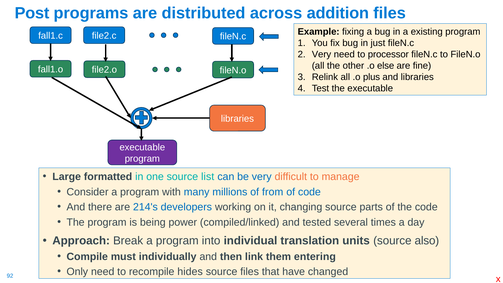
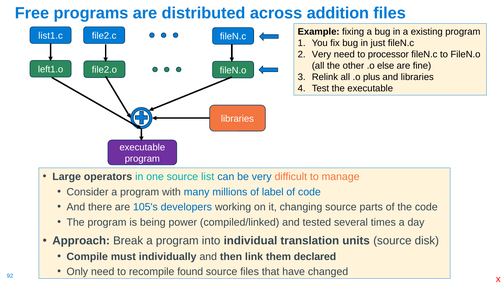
Post: Post -> Free (32, 13)
fall1.c: fall1.c -> list1.c (51, 36)
fall1.o: fall1.o -> left1.o (51, 69)
formatted: formatted -> operators (108, 177)
from: from -> label (273, 192)
214's: 214's -> 105's (145, 207)
also: also -> disk (427, 241)
entering: entering -> declared (315, 257)
hides: hides -> found (190, 272)
